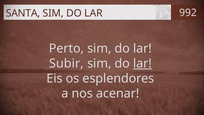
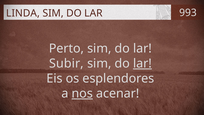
SANTA: SANTA -> LINDA (23, 13)
992: 992 -> 993 (188, 13)
nos underline: none -> present (82, 93)
